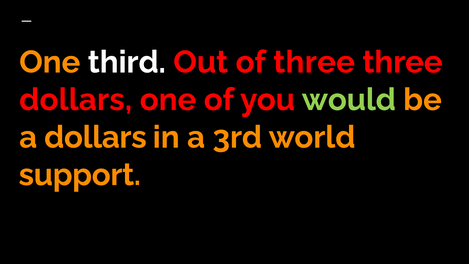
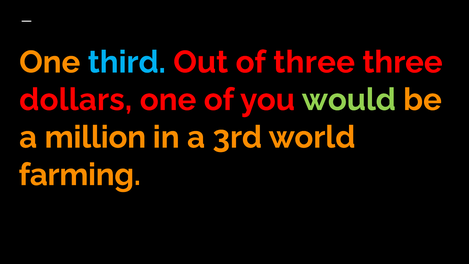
third colour: white -> light blue (127, 62)
a dollars: dollars -> million (95, 137)
support: support -> farming (80, 175)
